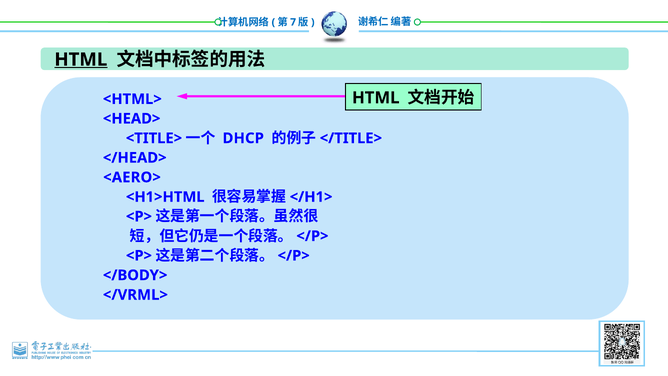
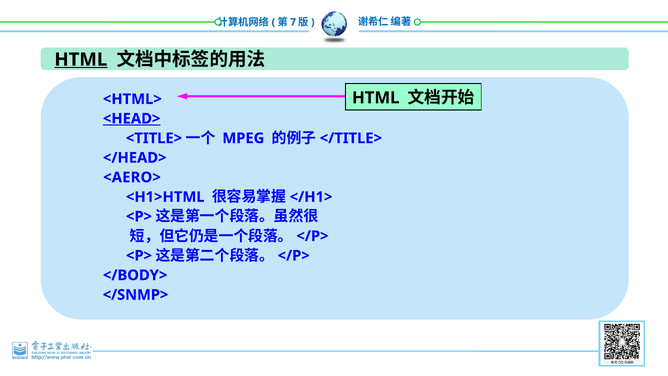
<HEAD> underline: none -> present (132, 119)
DHCP: DHCP -> MPEG (243, 138)
</VRML>: </VRML> -> </SNMP> (136, 295)
